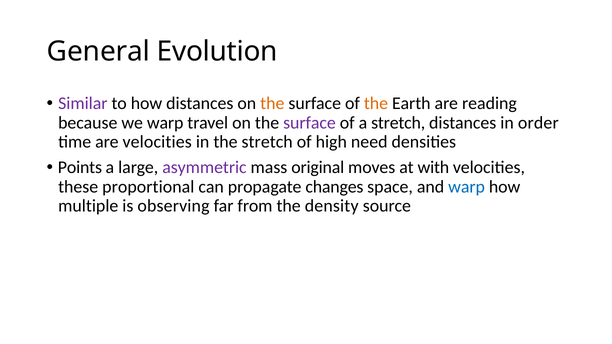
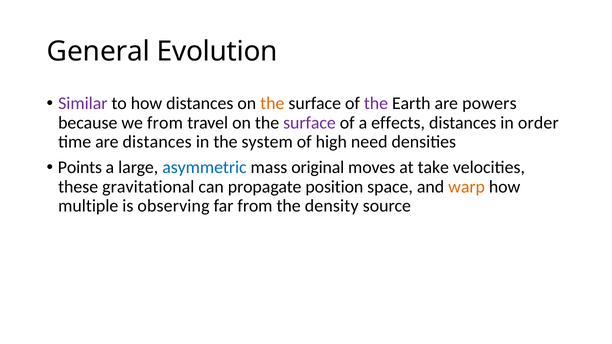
the colour: orange -> purple (376, 103)
reading: reading -> powers (489, 103)
we warp: warp -> from (165, 123)
a stretch: stretch -> effects (398, 123)
are velocities: velocities -> distances (157, 142)
the stretch: stretch -> system (267, 142)
asymmetric colour: purple -> blue (204, 168)
with: with -> take (433, 168)
proportional: proportional -> gravitational (148, 187)
changes: changes -> position (334, 187)
warp colour: blue -> orange (467, 187)
